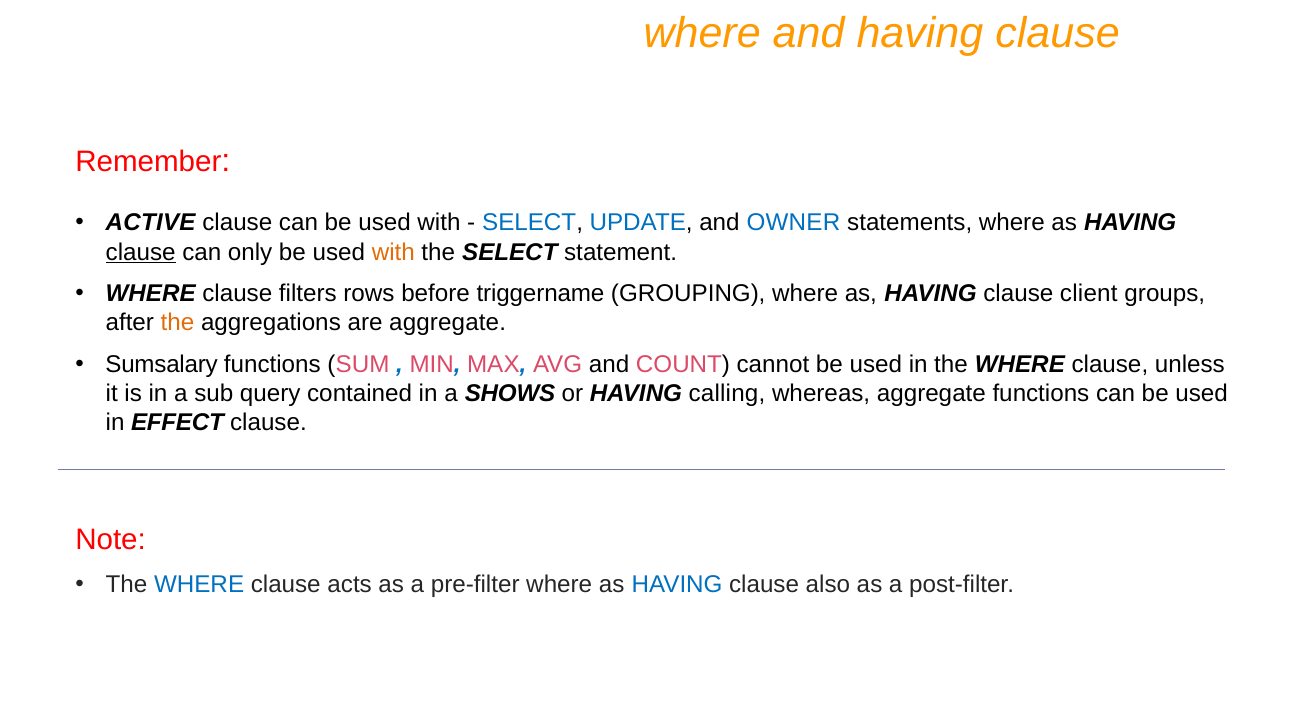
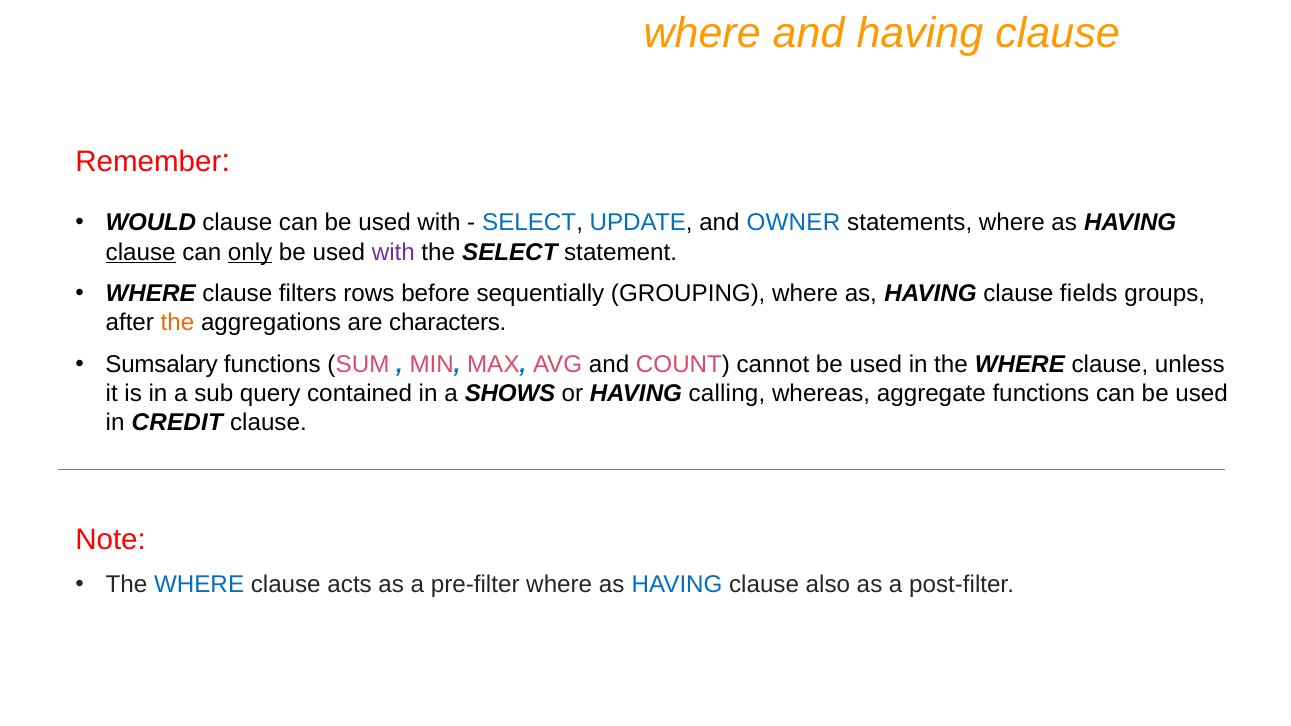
ACTIVE: ACTIVE -> WOULD (151, 223)
only underline: none -> present (250, 252)
with colour: orange -> purple (393, 252)
triggername: triggername -> sequentially (540, 294)
client: client -> fields (1089, 294)
are aggregate: aggregate -> characters (448, 323)
EFFECT: EFFECT -> CREDIT (177, 423)
